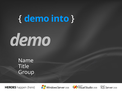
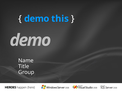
into: into -> this (60, 19)
